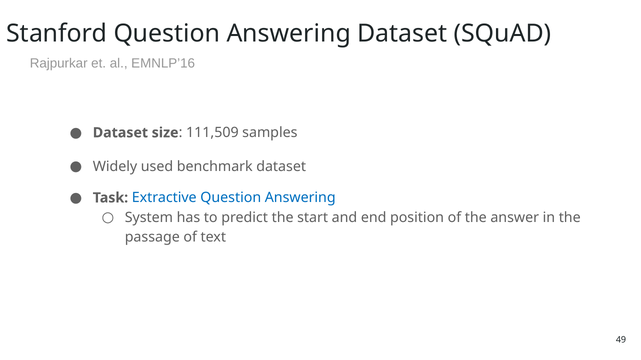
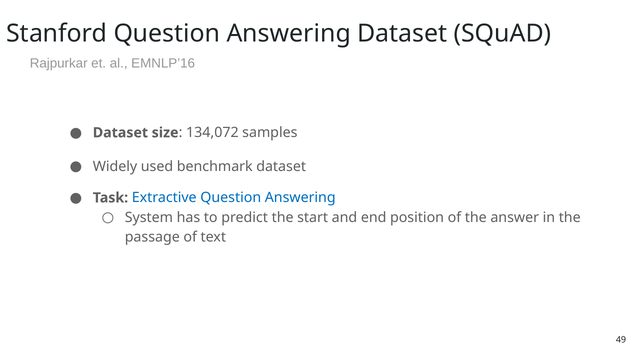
111,509: 111,509 -> 134,072 (212, 133)
